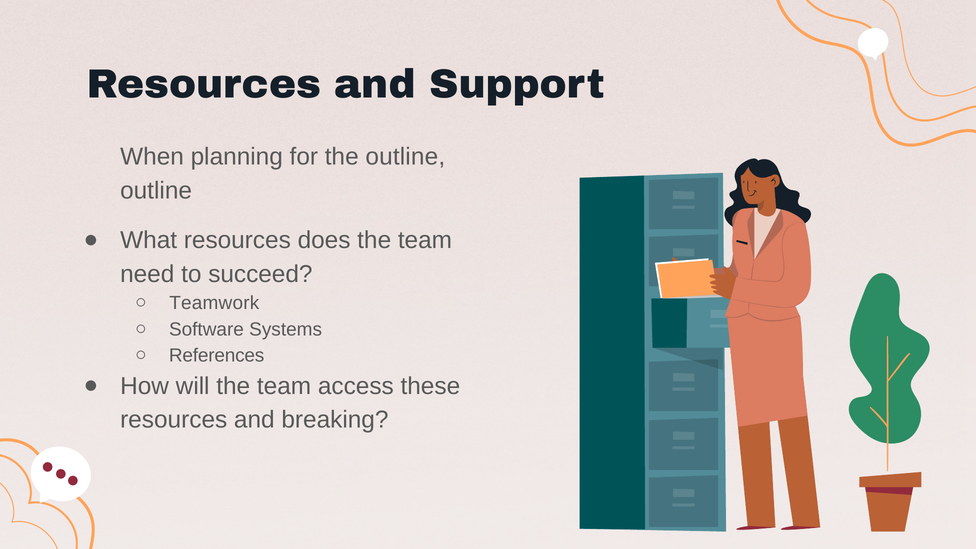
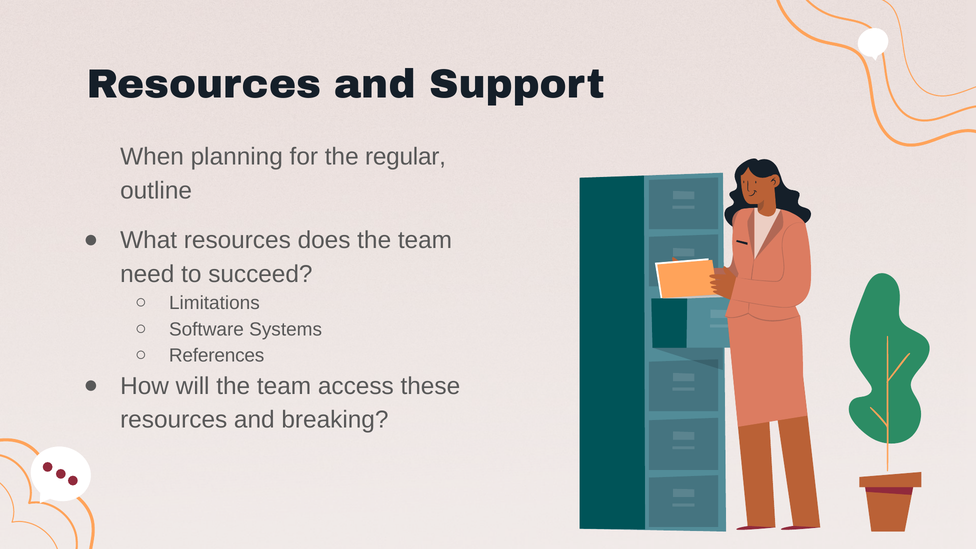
the outline: outline -> regular (405, 157)
Teamwork: Teamwork -> Limitations (214, 303)
